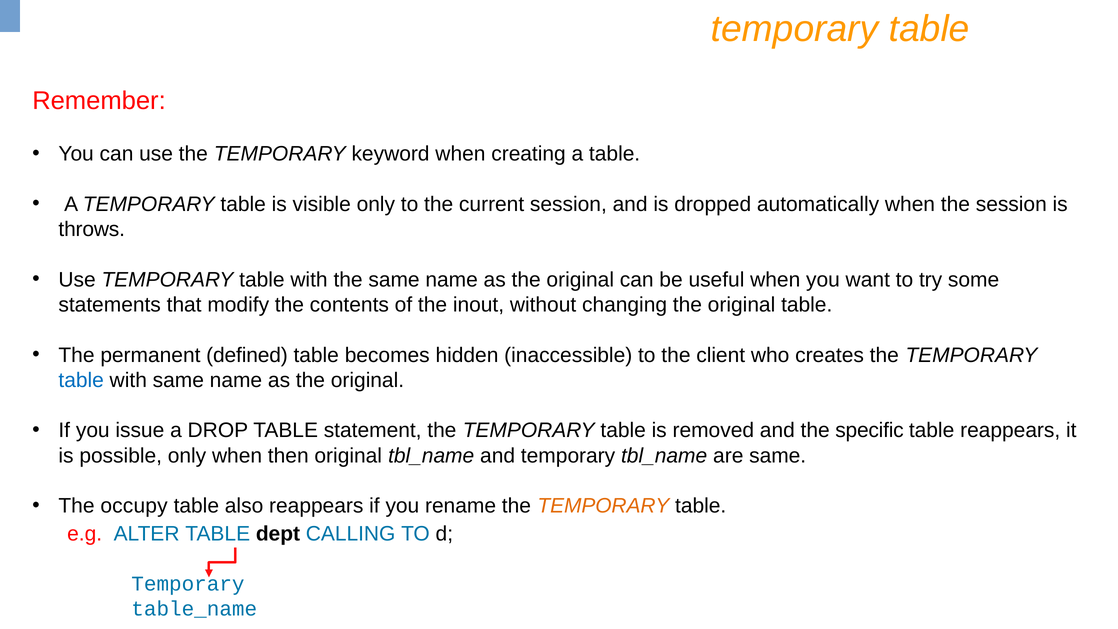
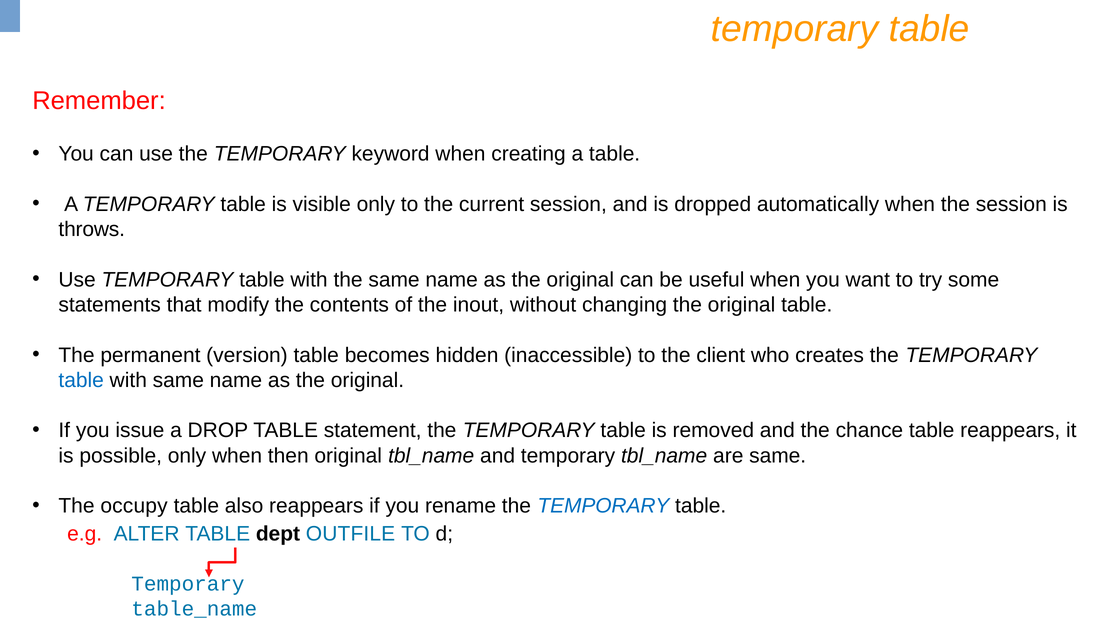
defined: defined -> version (247, 355)
specific: specific -> chance (869, 430)
TEMPORARY colour: orange -> blue (603, 506)
CALLING: CALLING -> OUTFILE (351, 534)
